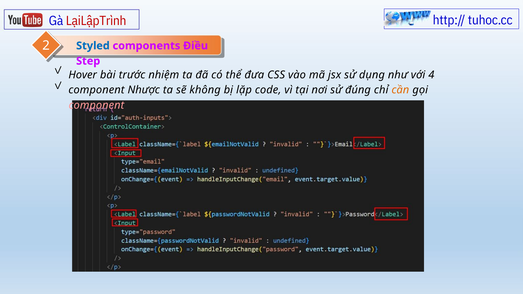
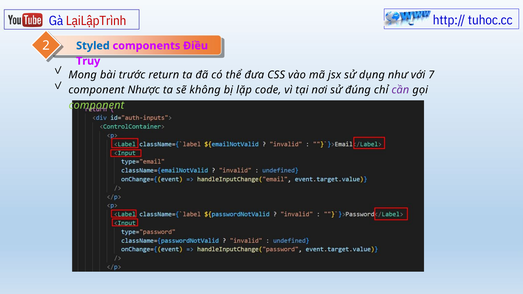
Step: Step -> Truy (88, 61)
Hover: Hover -> Mong (83, 75)
nhiệm: nhiệm -> return (164, 75)
4: 4 -> 7 (431, 75)
cần colour: orange -> purple (400, 90)
component colour: pink -> light green (96, 105)
